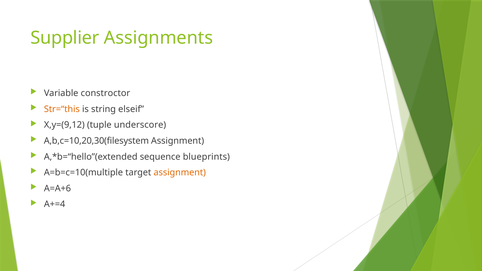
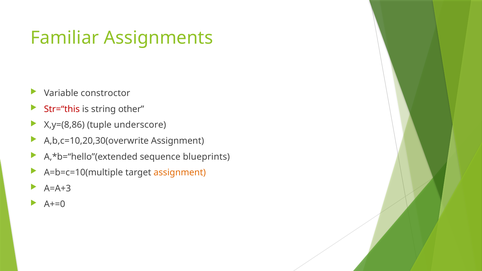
Supplier: Supplier -> Familiar (65, 38)
Str=“this colour: orange -> red (62, 109)
elseif: elseif -> other (131, 109)
X,y=(9,12: X,y=(9,12 -> X,y=(8,86 (64, 125)
A,b,c=10,20,30(filesystem: A,b,c=10,20,30(filesystem -> A,b,c=10,20,30(overwrite (96, 141)
A=A+6: A=A+6 -> A=A+3 (57, 188)
A+=4: A+=4 -> A+=0 (55, 204)
